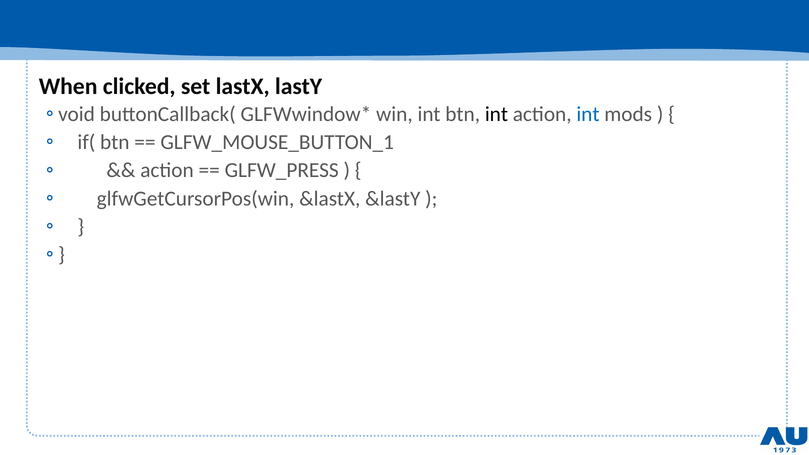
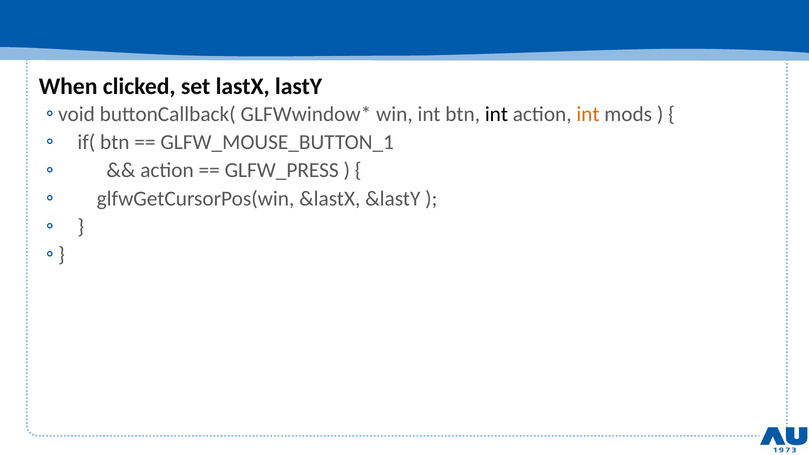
int colour: blue -> orange (588, 114)
